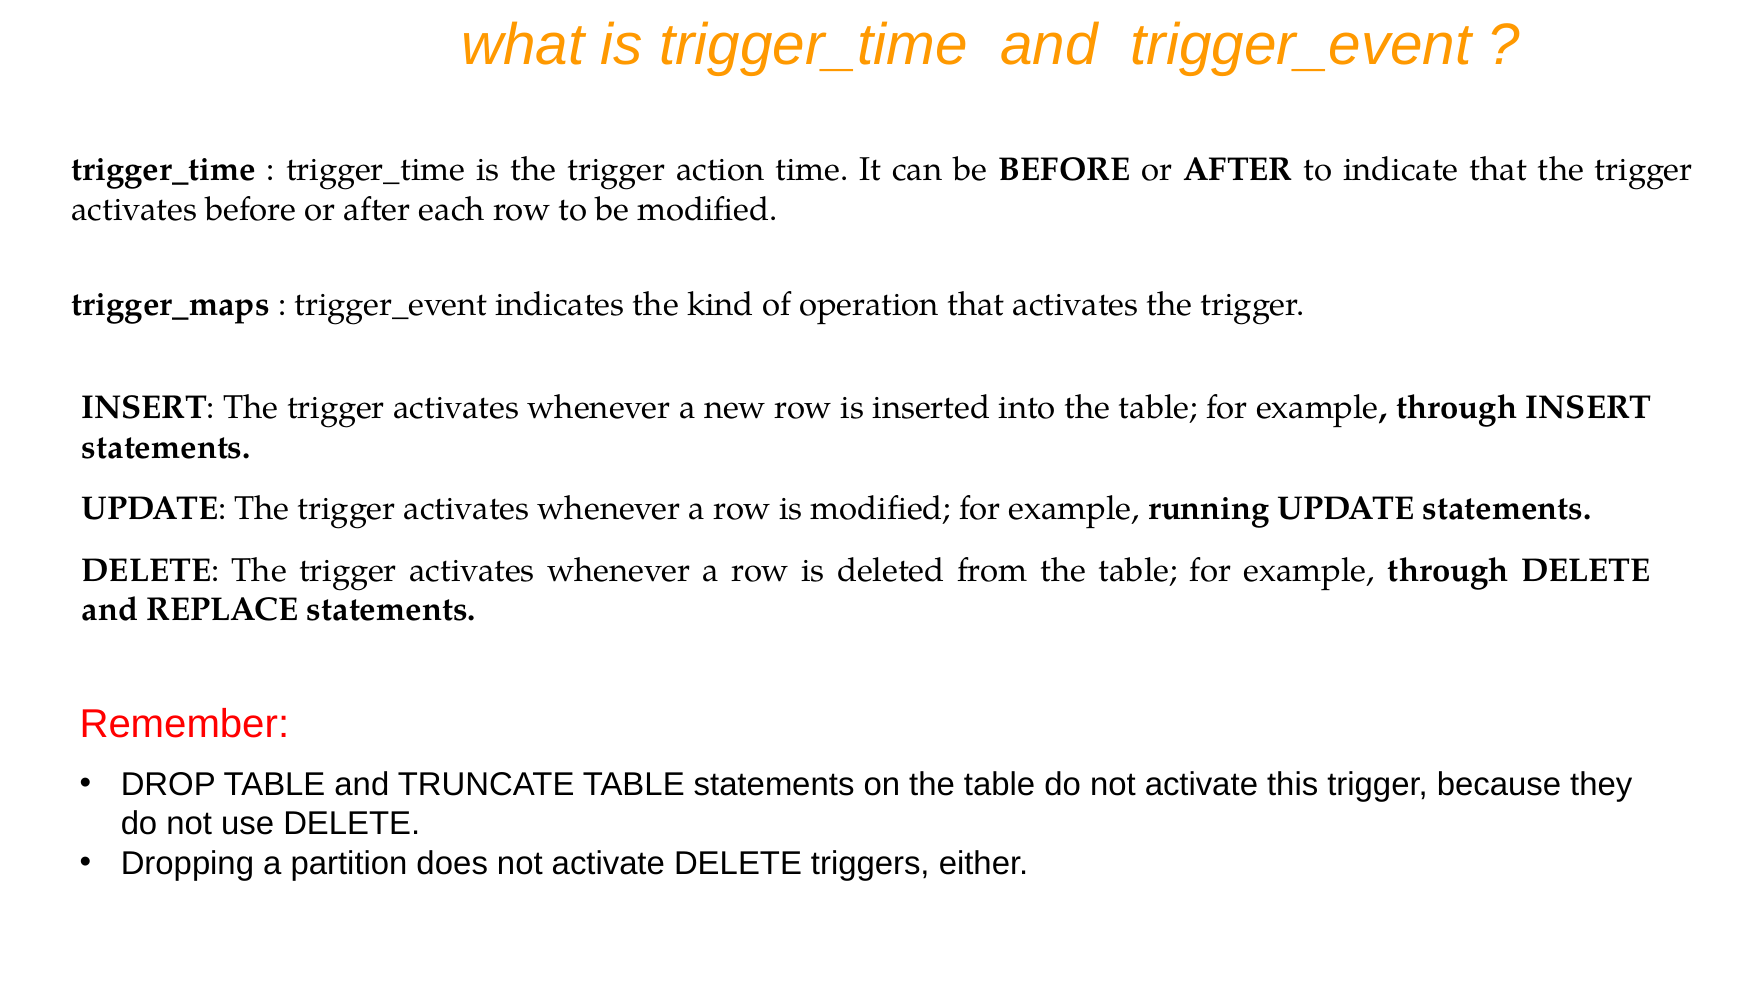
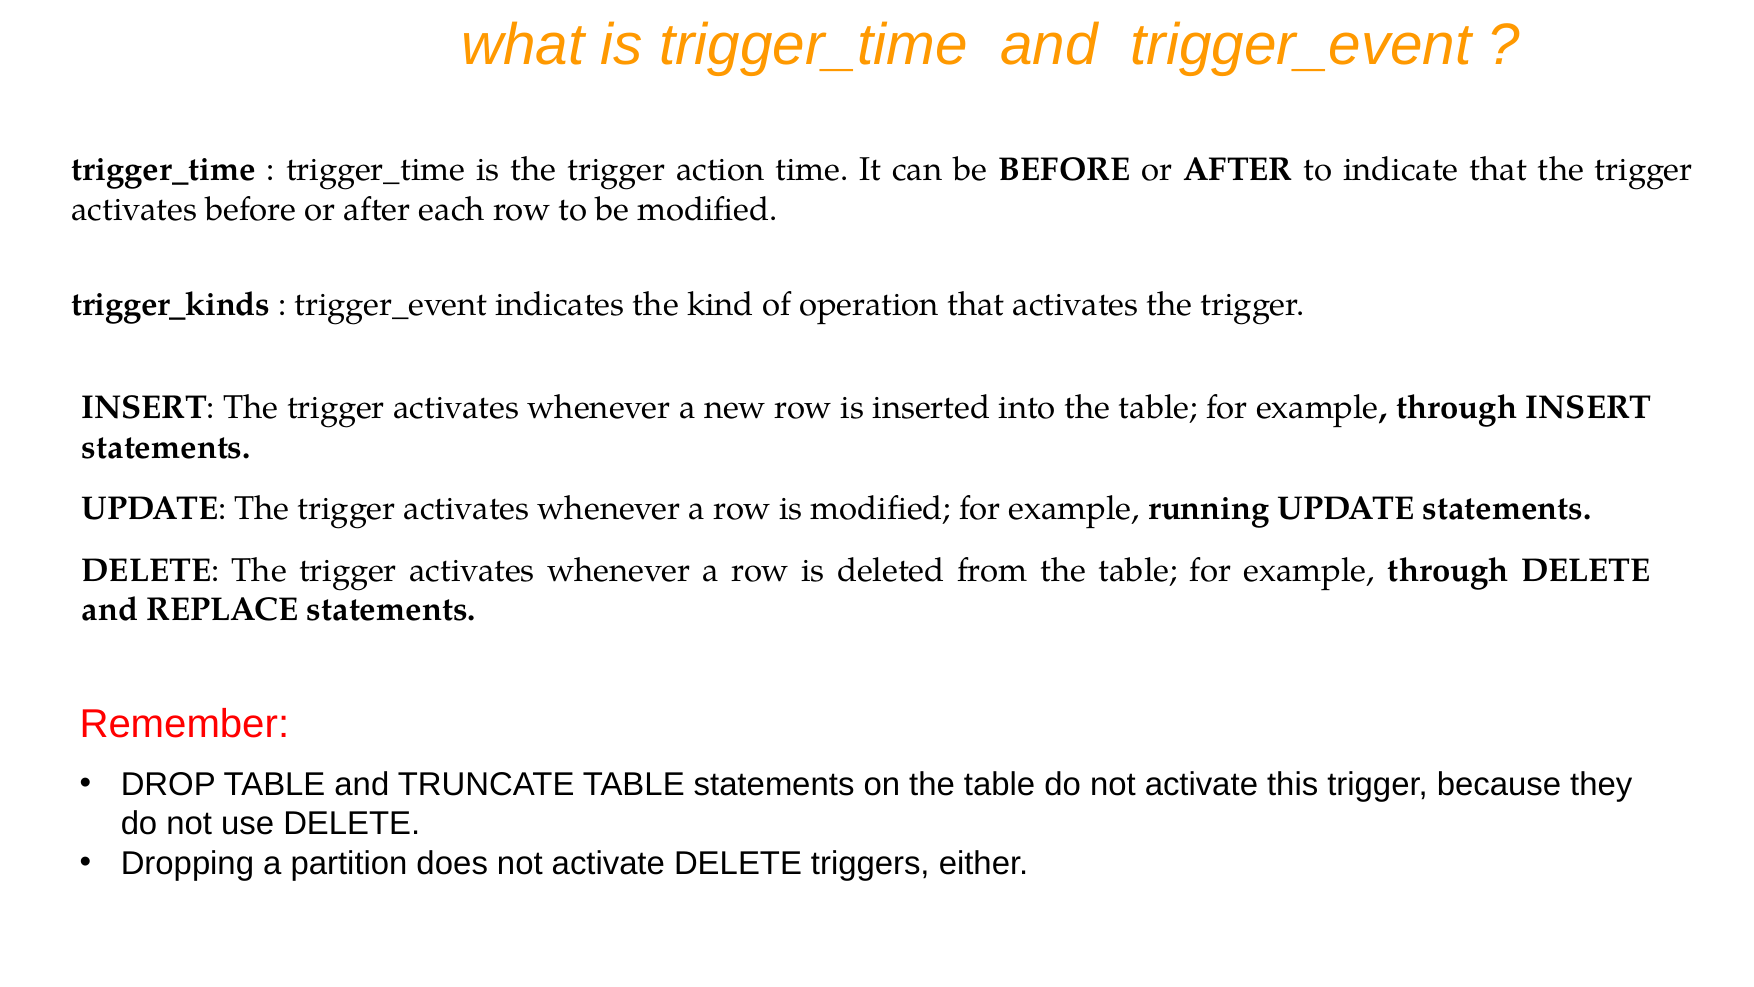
trigger_maps: trigger_maps -> trigger_kinds (171, 304)
